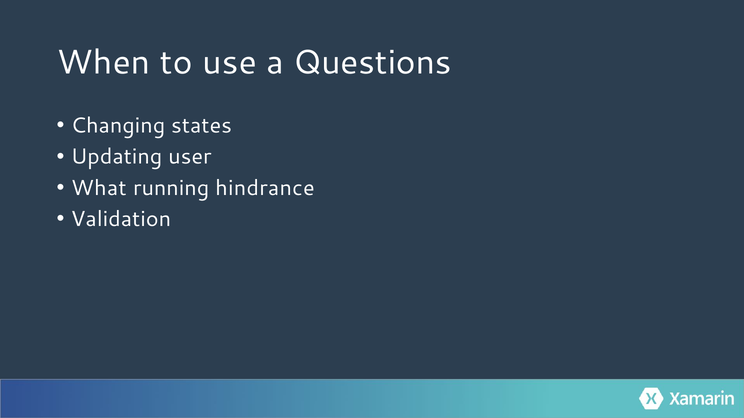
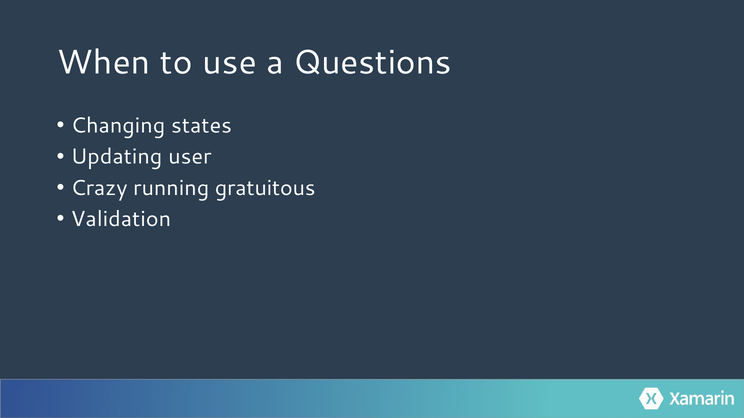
What: What -> Crazy (99, 188)
hindrance: hindrance -> gratuitous (265, 188)
